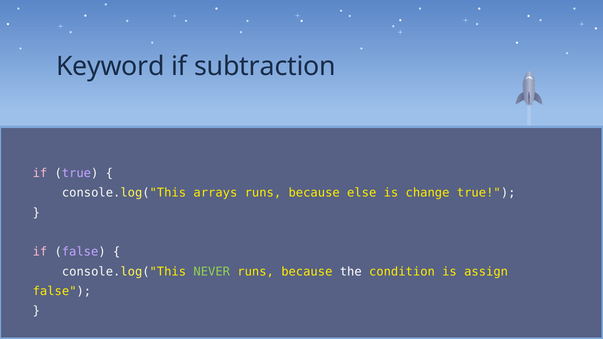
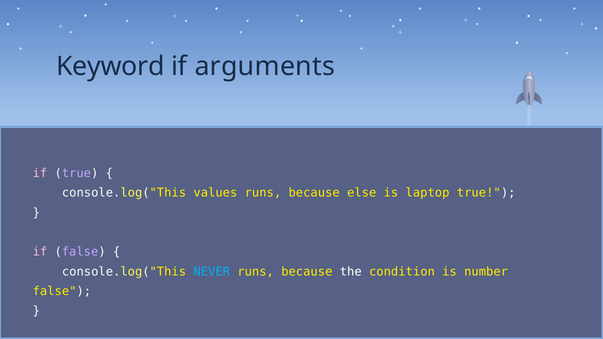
subtraction: subtraction -> arguments (265, 67)
arrays: arrays -> values (215, 193)
change: change -> laptop (428, 193)
NEVER colour: light green -> light blue (212, 272)
assign: assign -> number (486, 272)
